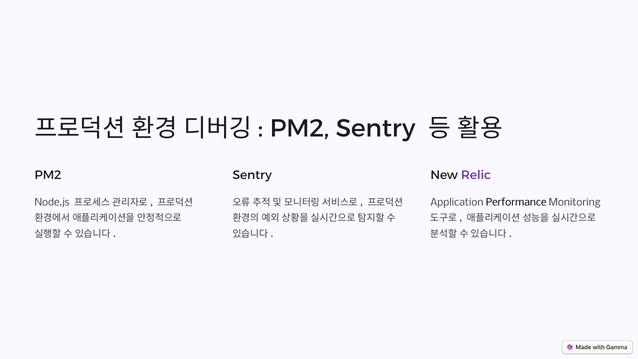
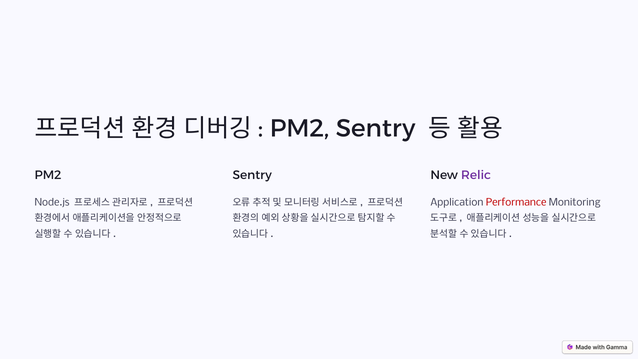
Performance colour: black -> red (516, 202)
